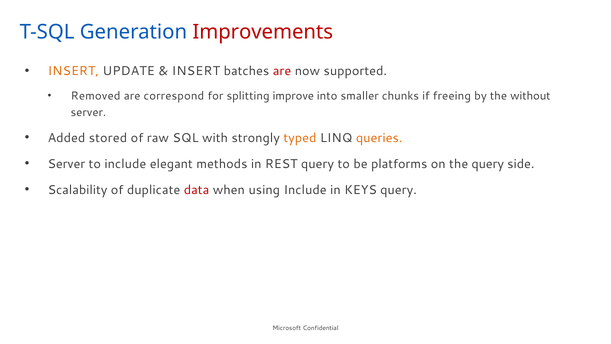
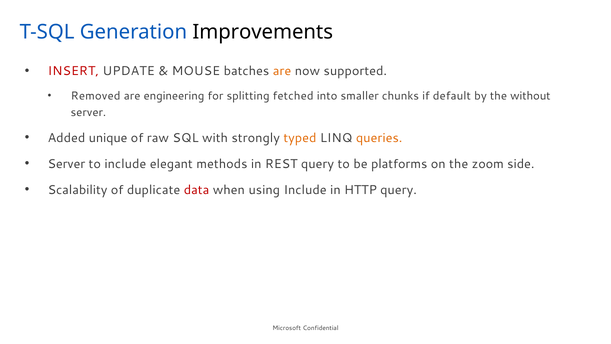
Improvements colour: red -> black (263, 32)
INSERT colour: orange -> red (73, 71)
INSERT: INSERT -> MOUSE (196, 71)
are colour: red -> orange (282, 71)
correspond: correspond -> engineering (174, 96)
improve: improve -> fetched (293, 96)
freeing: freeing -> default (452, 96)
stored: stored -> unique (108, 138)
the query: query -> zoom (488, 164)
KEYS: KEYS -> HTTP (360, 190)
